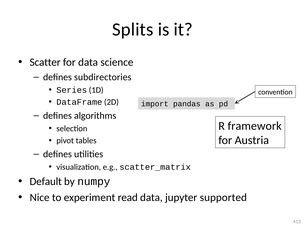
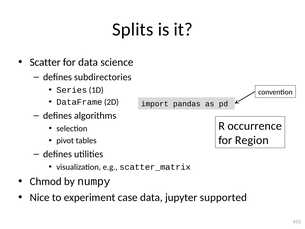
framework: framework -> occurrence (255, 126)
Austria: Austria -> Region (252, 140)
Default: Default -> Chmod (46, 181)
read: read -> case (128, 197)
